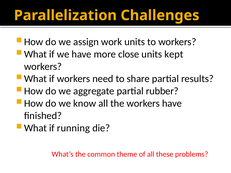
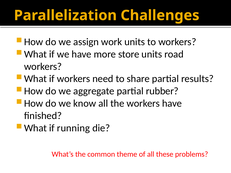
close: close -> store (129, 54)
kept: kept -> road (174, 54)
